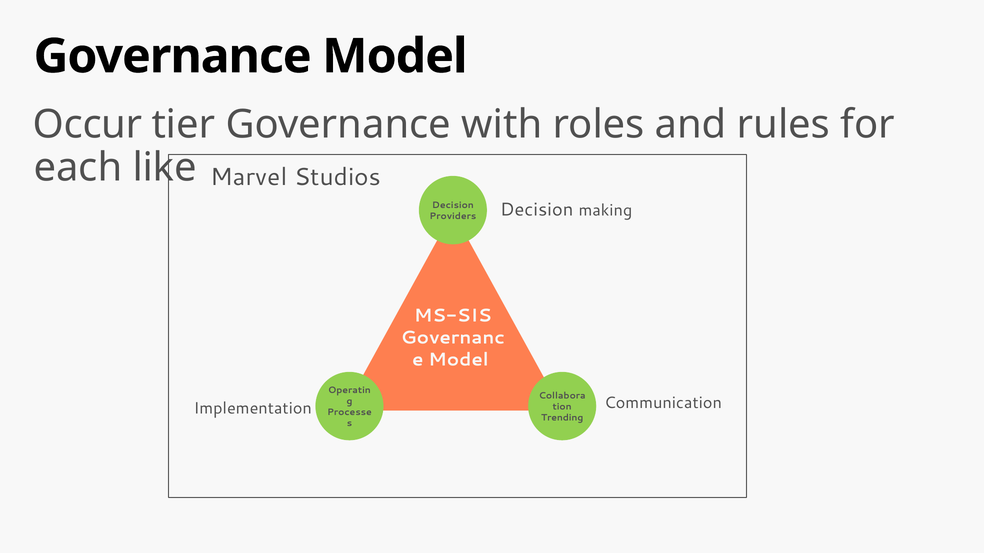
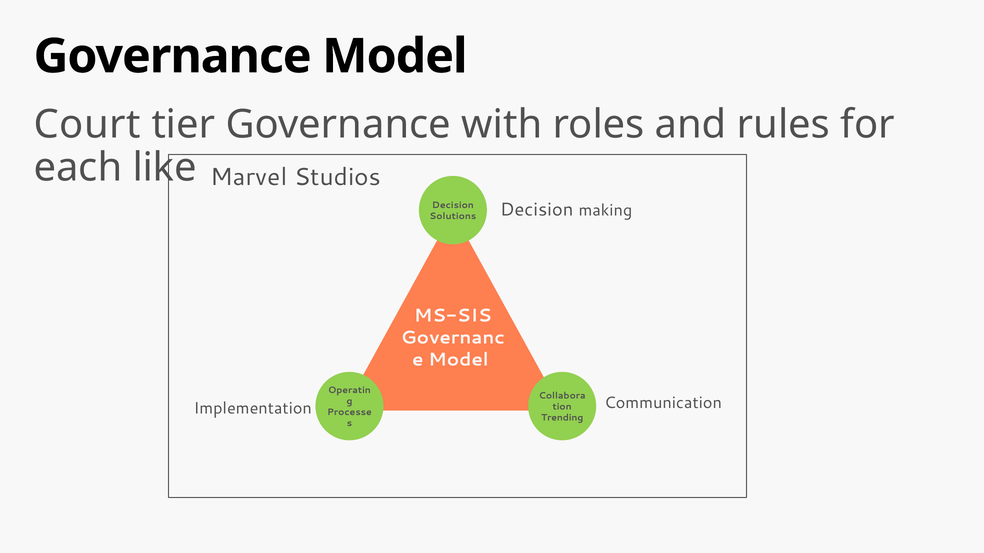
Occur: Occur -> Court (87, 125)
Providers: Providers -> Solutions (453, 216)
